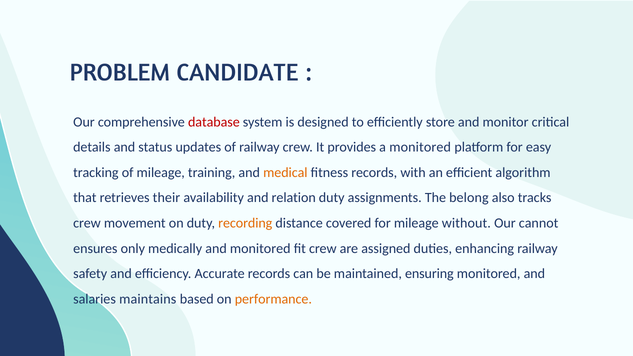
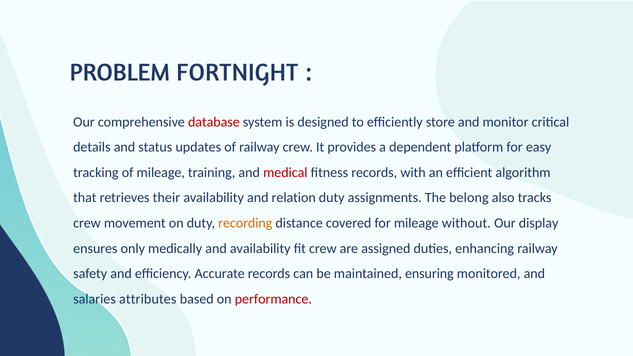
CANDIDATE: CANDIDATE -> FORTNIGHT (237, 73)
a monitored: monitored -> dependent (420, 147)
medical colour: orange -> red (285, 173)
cannot: cannot -> display (539, 223)
and monitored: monitored -> availability (260, 248)
maintains: maintains -> attributes (148, 299)
performance colour: orange -> red (273, 299)
